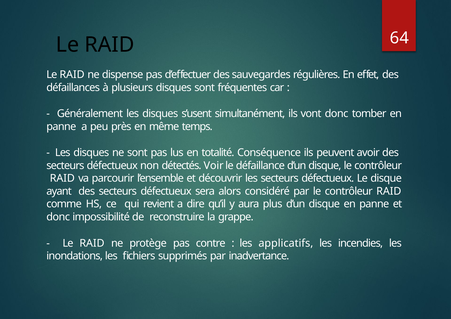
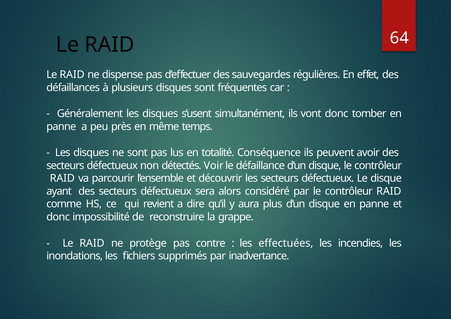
applicatifs: applicatifs -> effectuées (286, 243)
